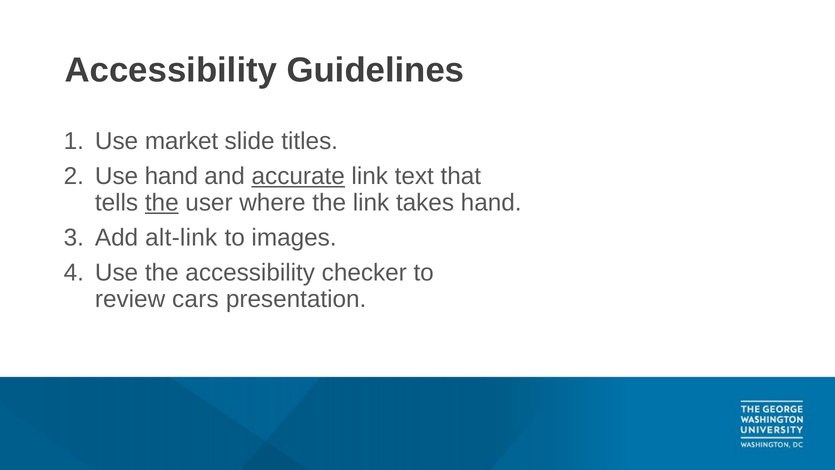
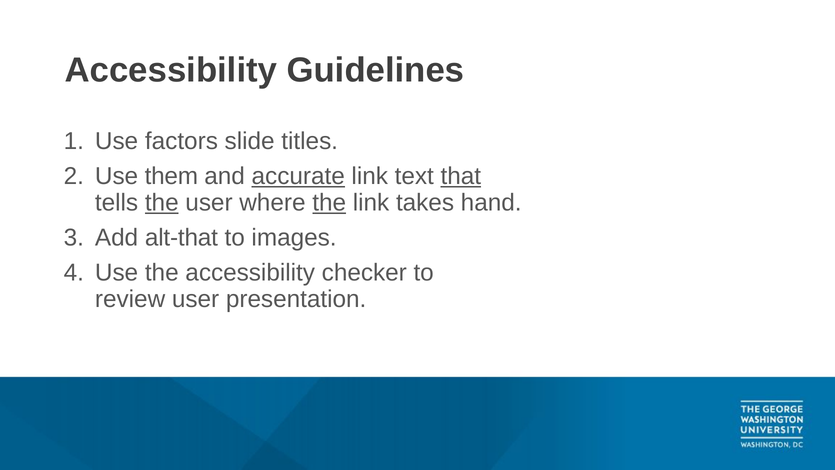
market: market -> factors (181, 141)
Use hand: hand -> them (171, 176)
that underline: none -> present (461, 176)
the underline: none -> present (329, 202)
alt-link: alt-link -> alt-that (181, 238)
review cars: cars -> user (196, 299)
